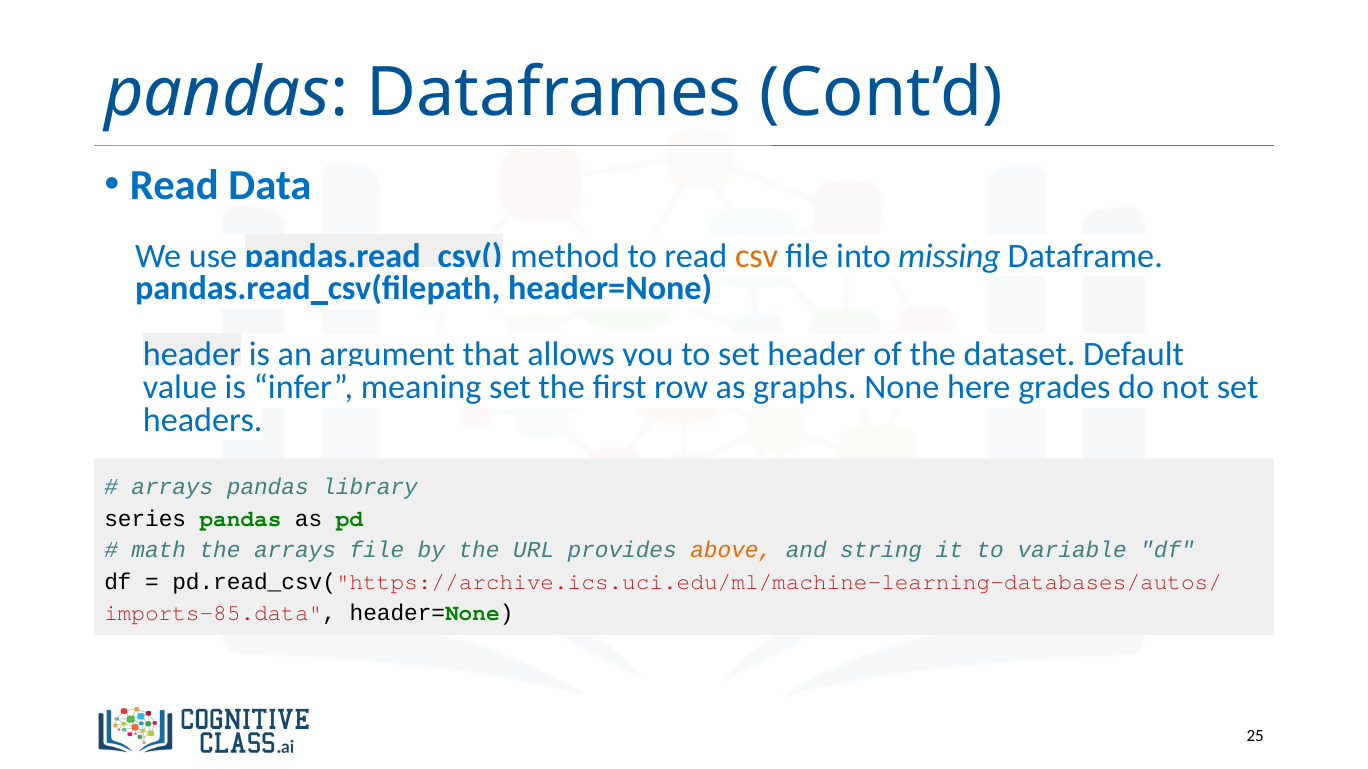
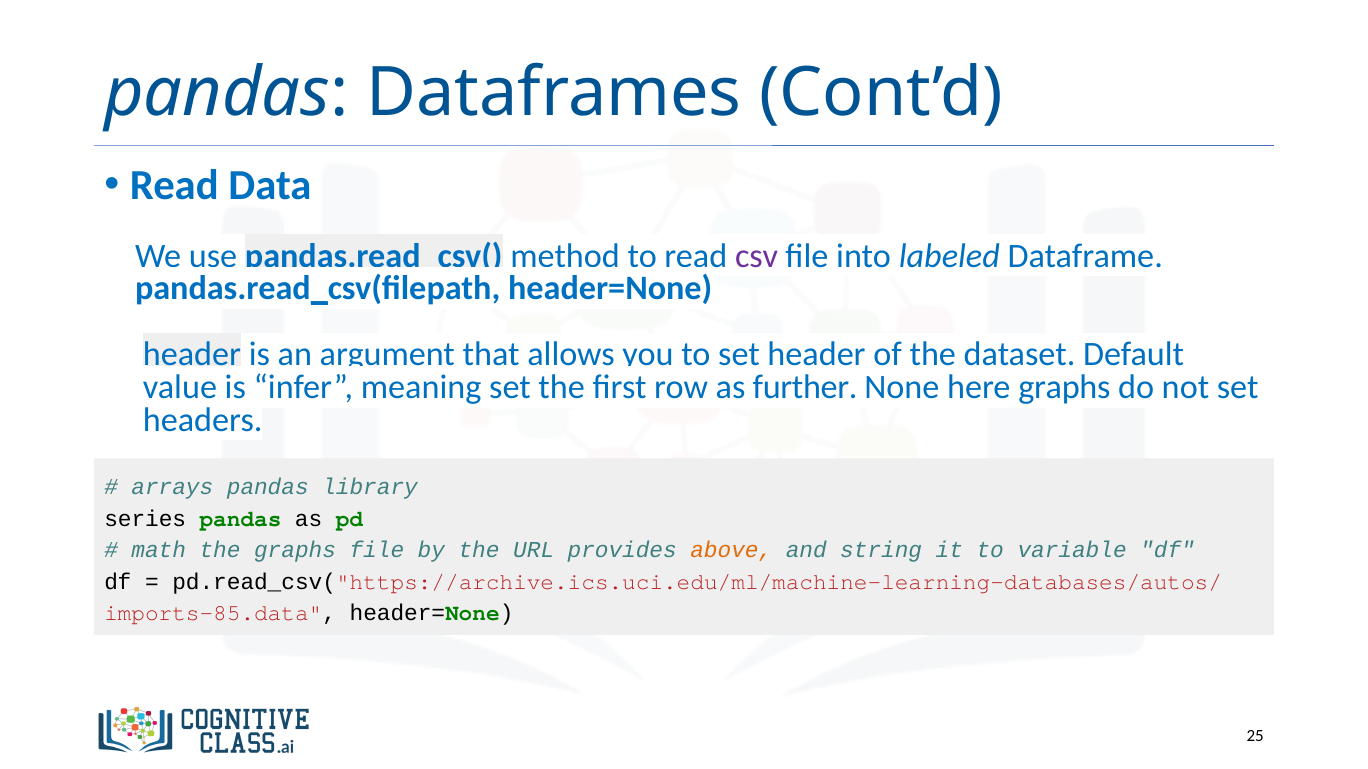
csv colour: orange -> purple (757, 256)
missing: missing -> labeled (949, 256)
graphs: graphs -> further (805, 387)
here grades: grades -> graphs (1064, 387)
the arrays: arrays -> graphs (295, 551)
